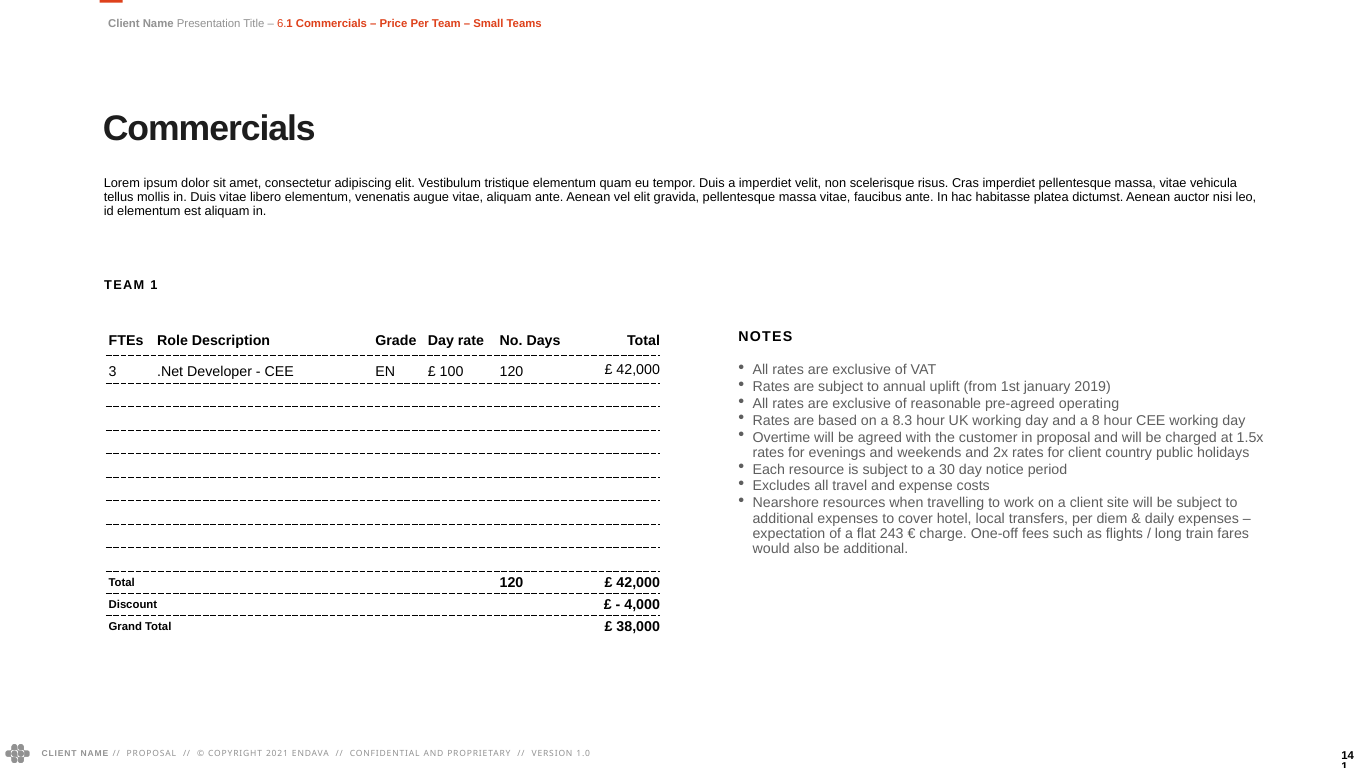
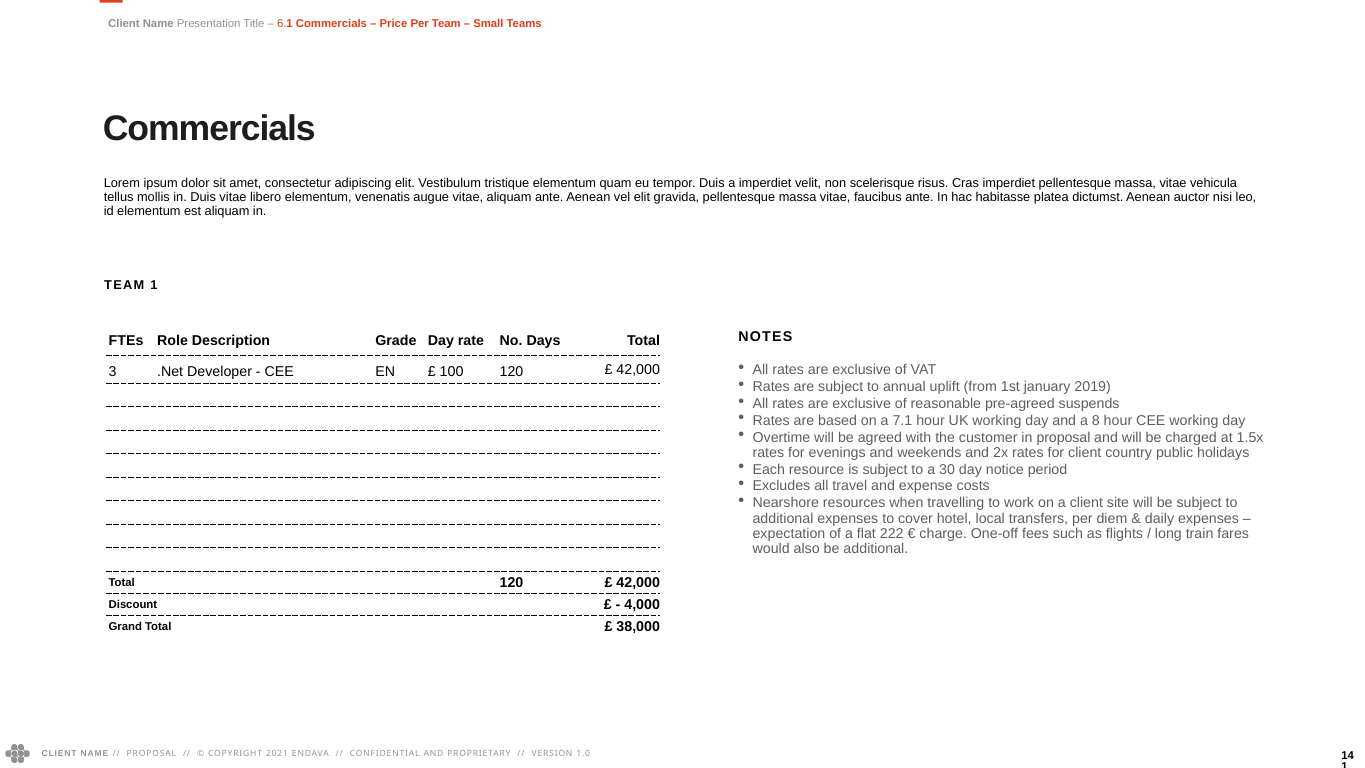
operating: operating -> suspends (1089, 404)
8.3: 8.3 -> 7.1 (902, 420)
243: 243 -> 222 (892, 534)
